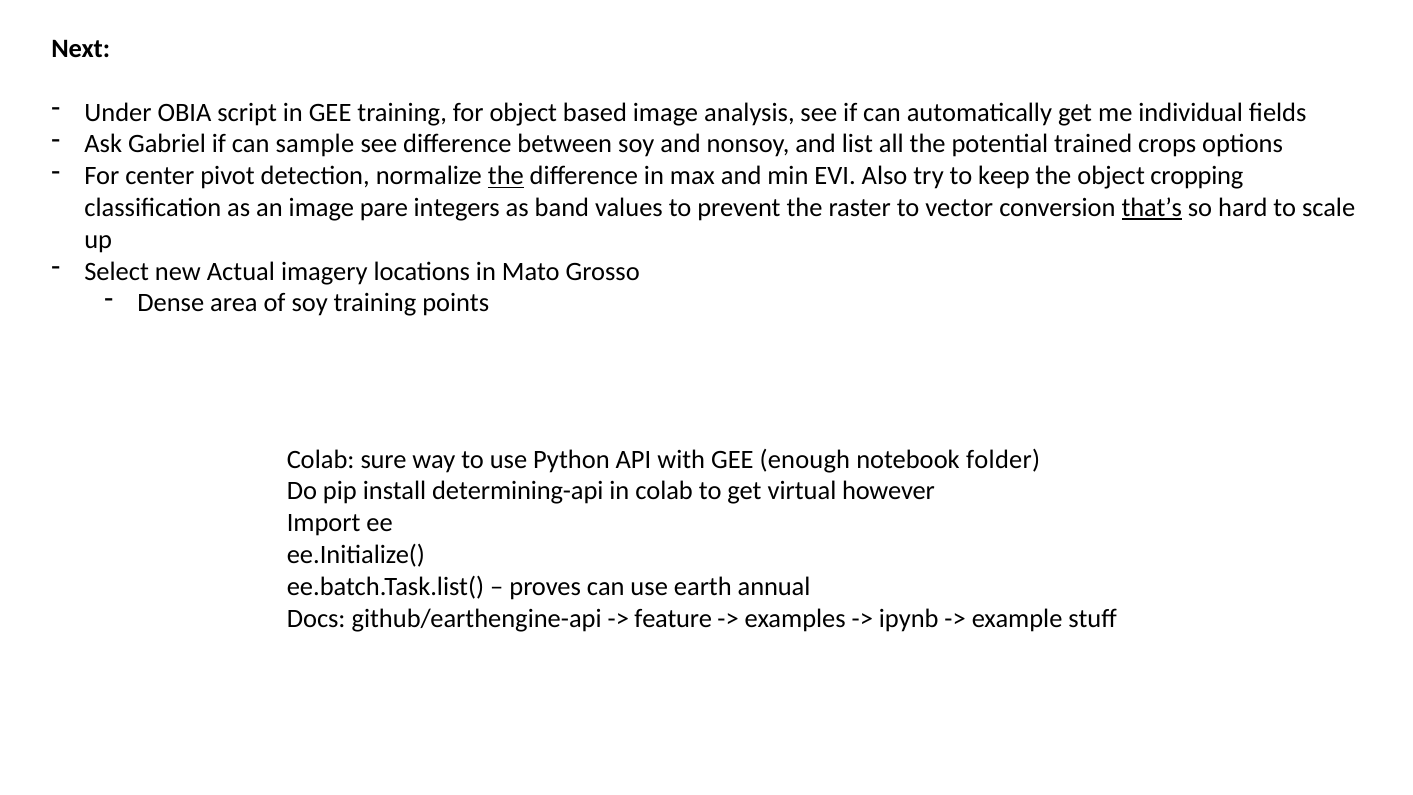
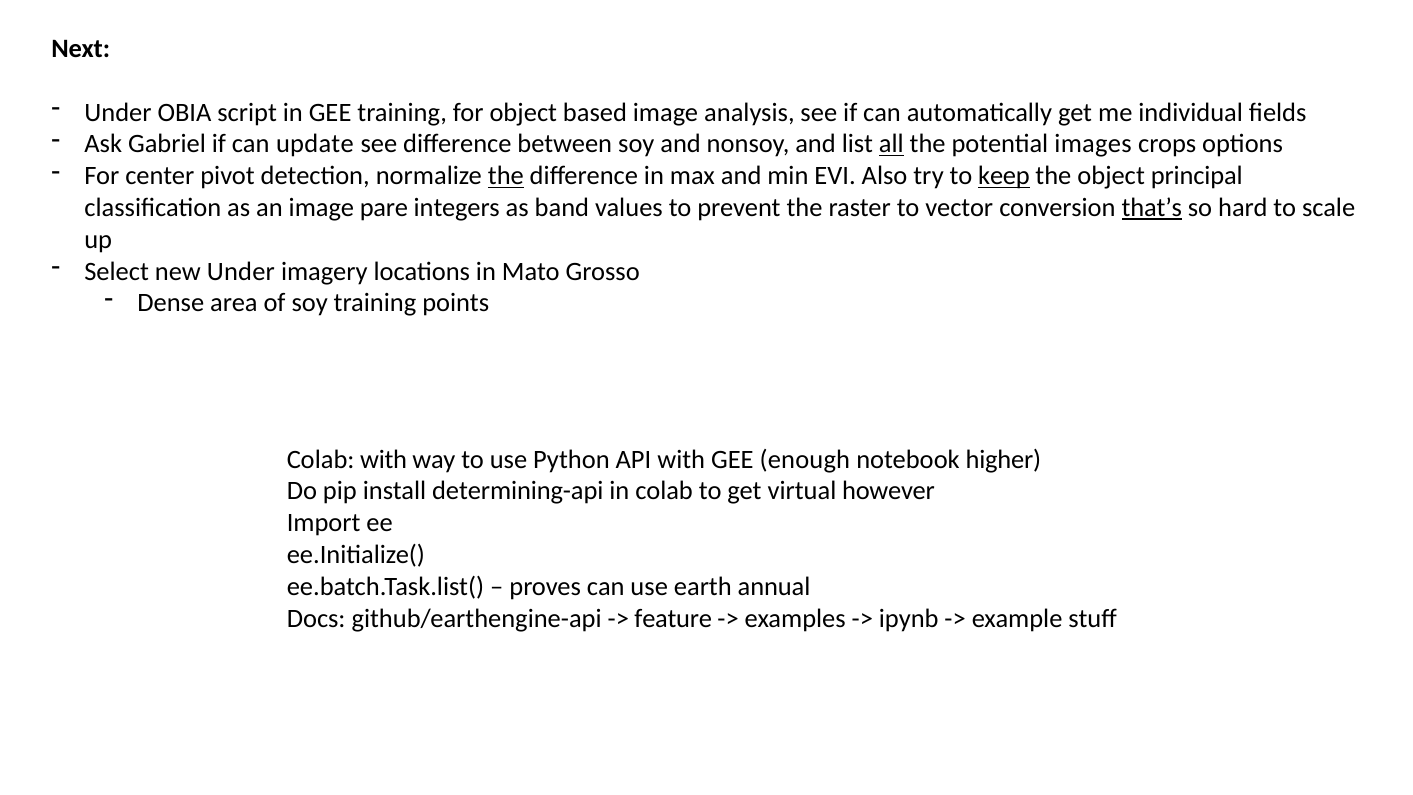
sample: sample -> update (315, 144)
all underline: none -> present (891, 144)
trained: trained -> images (1093, 144)
keep underline: none -> present (1004, 176)
cropping: cropping -> principal (1197, 176)
new Actual: Actual -> Under (241, 271)
Colab sure: sure -> with (384, 459)
folder: folder -> higher (1003, 459)
